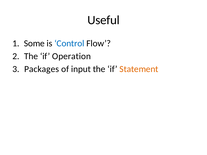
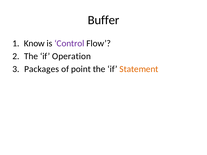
Useful: Useful -> Buffer (104, 20)
Some: Some -> Know (34, 43)
Control colour: blue -> purple (69, 43)
input: input -> point (81, 69)
